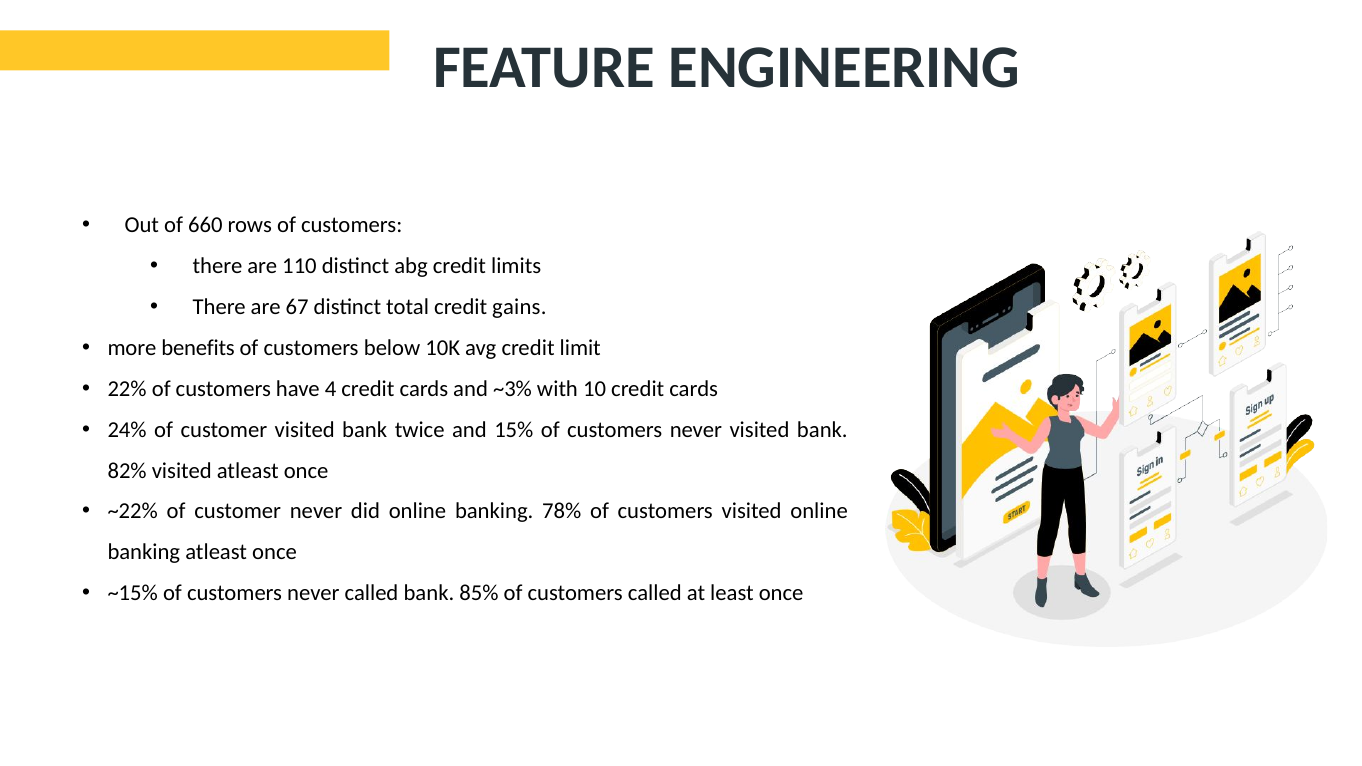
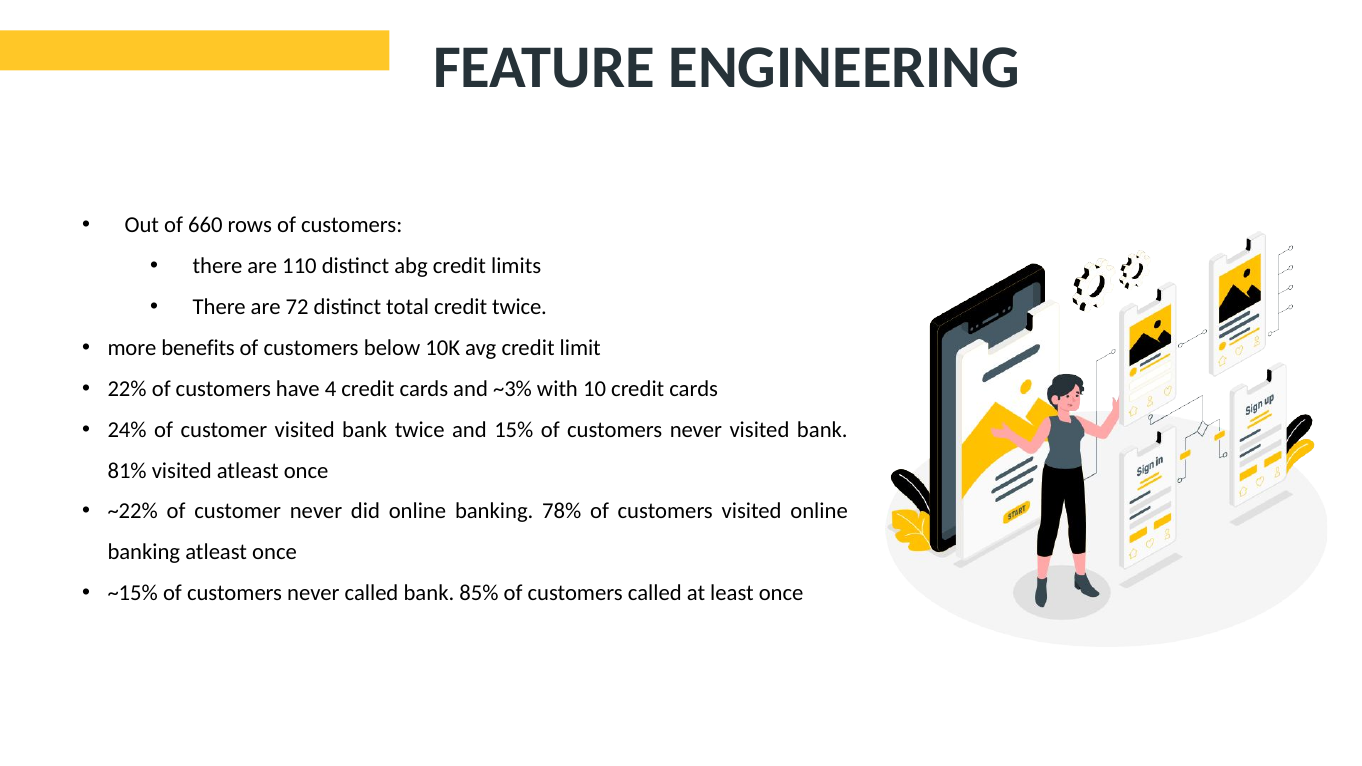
67: 67 -> 72 (297, 307)
credit gains: gains -> twice (520, 307)
82%: 82% -> 81% (127, 471)
